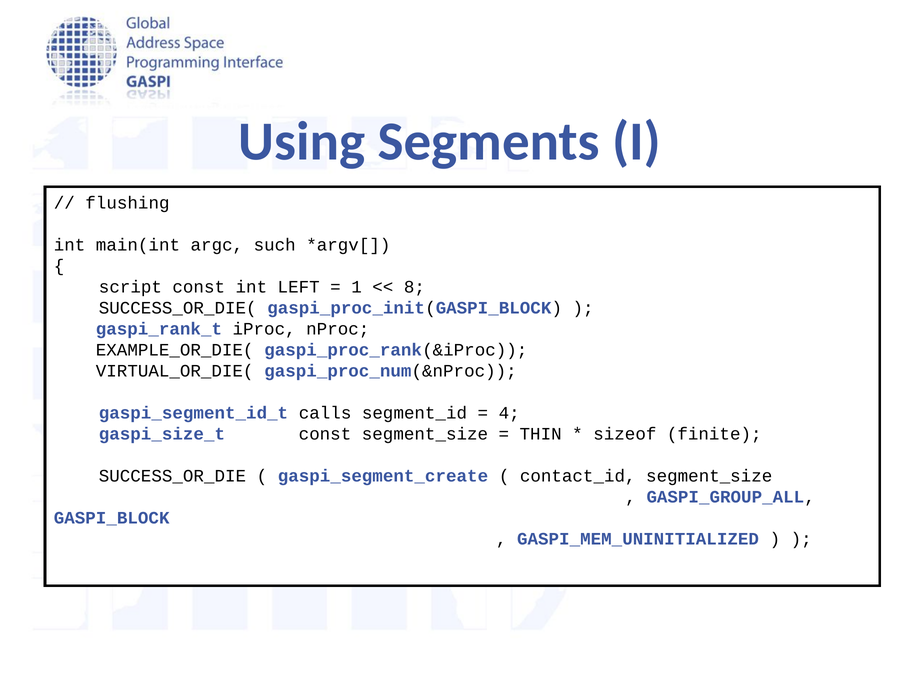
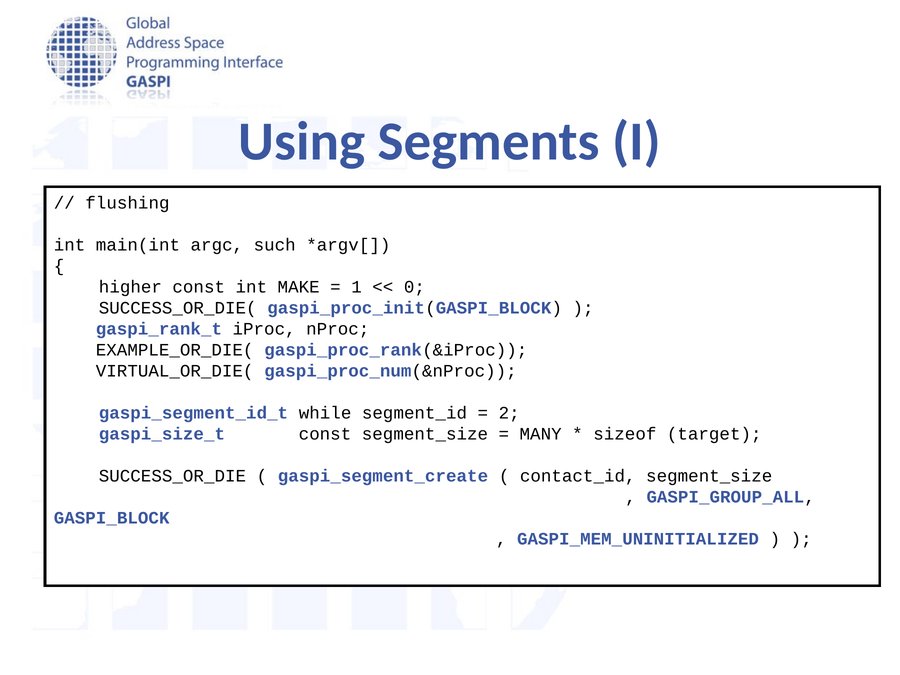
script: script -> higher (130, 287)
LEFT: LEFT -> MAKE (299, 287)
8: 8 -> 0 (414, 287)
calls: calls -> while (325, 413)
4: 4 -> 2 (509, 413)
THIN: THIN -> MANY (541, 434)
finite: finite -> target (714, 434)
